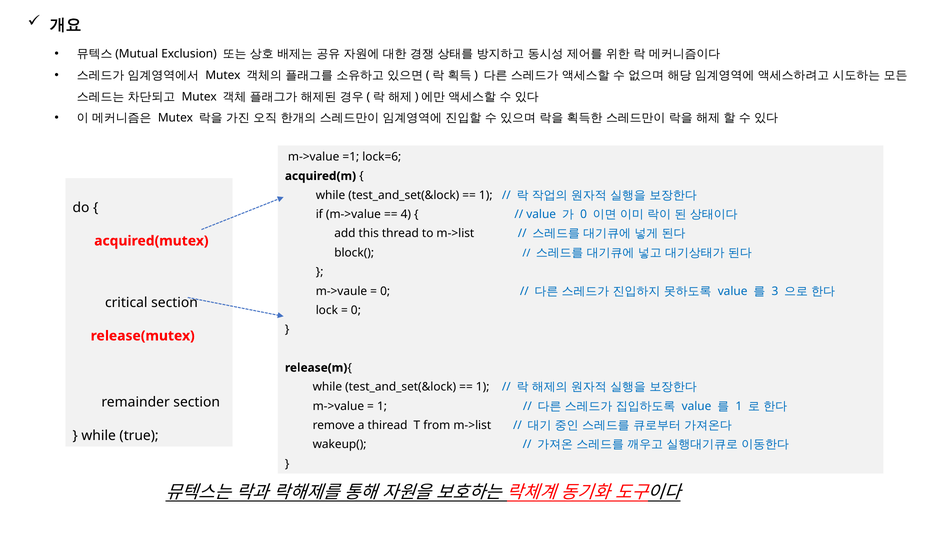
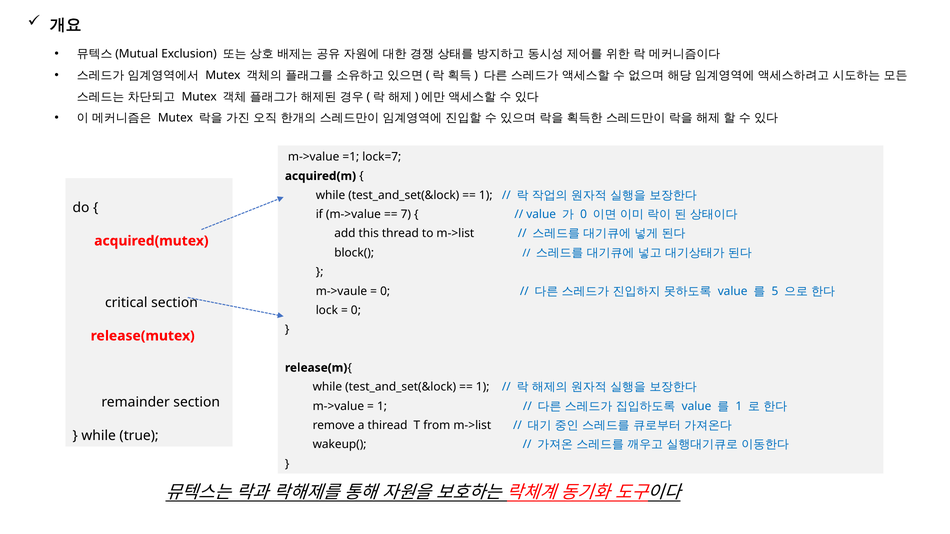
lock=6: lock=6 -> lock=7 (382, 157)
4: 4 -> 7 (406, 215)
3: 3 -> 5 (775, 291)
